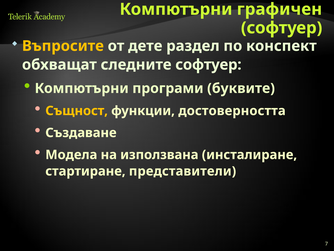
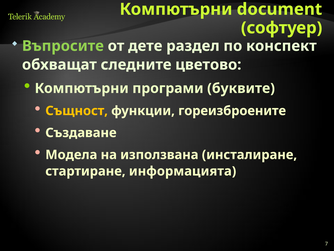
графичен: графичен -> document (279, 9)
Въпросите colour: yellow -> light green (63, 46)
следните софтуер: софтуер -> цветово (208, 65)
достоверността: достоверността -> гореизброените (232, 111)
представители: представители -> информацията (183, 171)
